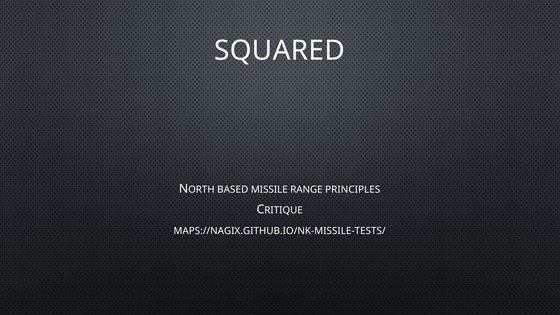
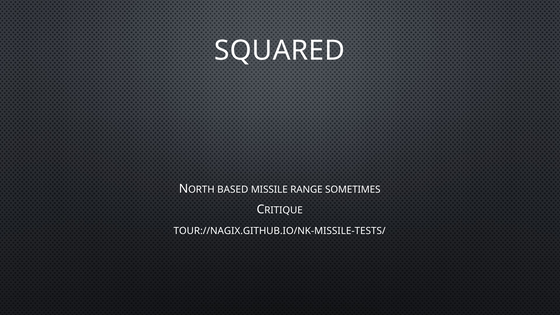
PRINCIPLES: PRINCIPLES -> SOMETIMES (353, 190)
MAPS://NAGIX.GITHUB.IO/NK-MISSILE-TESTS/: MAPS://NAGIX.GITHUB.IO/NK-MISSILE-TESTS/ -> TOUR://NAGIX.GITHUB.IO/NK-MISSILE-TESTS/ (280, 231)
